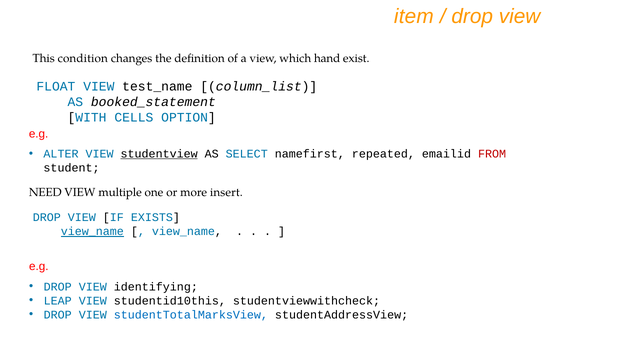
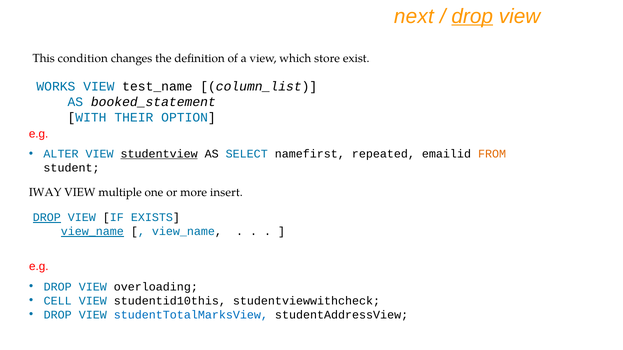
item: item -> next (414, 16)
drop underline: none -> present (472, 16)
hand: hand -> store (327, 58)
FLOAT: FLOAT -> WORKS (56, 87)
CELLS: CELLS -> THEIR (134, 118)
FROM colour: red -> orange (492, 154)
NEED: NEED -> IWAY (45, 193)
DROP underline: none -> present (47, 218)
identifying: identifying -> overloading (156, 287)
LEAP: LEAP -> CELL (58, 301)
